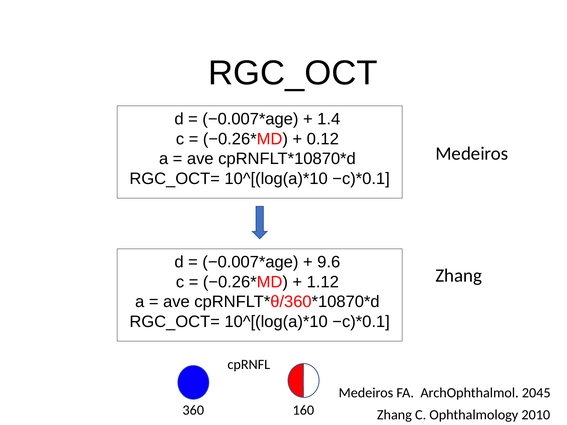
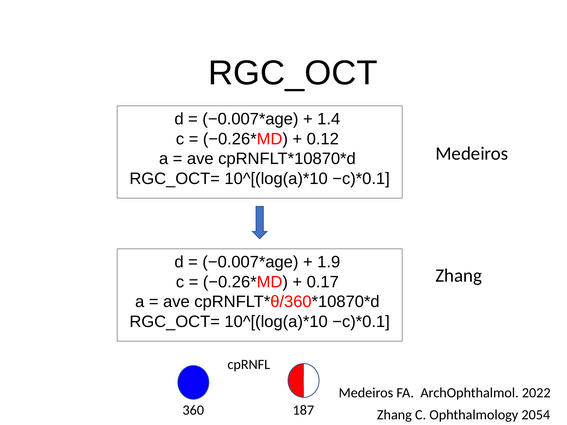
9.6: 9.6 -> 1.9 (329, 262)
1.12: 1.12 -> 0.17 (323, 282)
2045: 2045 -> 2022 (536, 393)
160: 160 -> 187 (303, 410)
2010: 2010 -> 2054 (536, 415)
